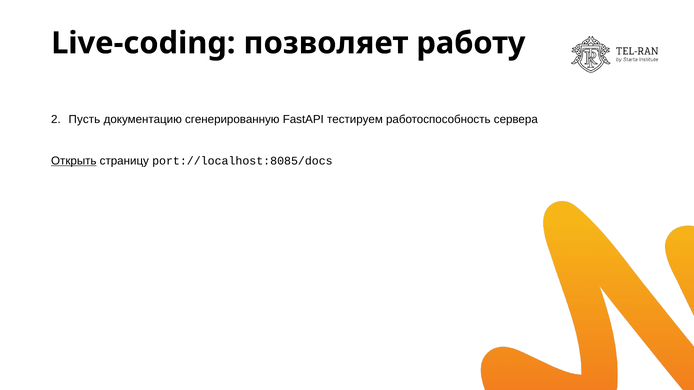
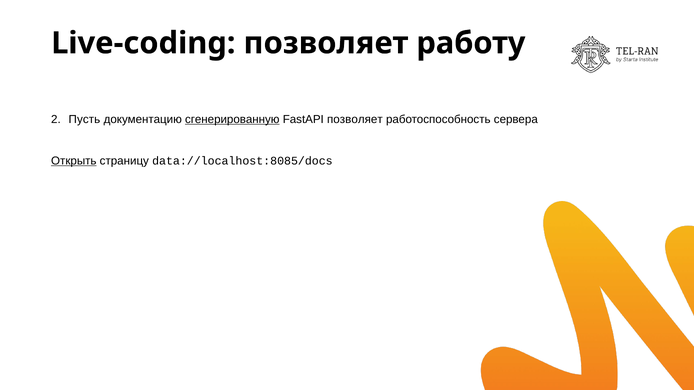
сгенерированную underline: none -> present (232, 119)
FastAPI тестируем: тестируем -> позволяет (355, 119)
port://localhost:8085/docs: port://localhost:8085/docs -> data://localhost:8085/docs (242, 161)
